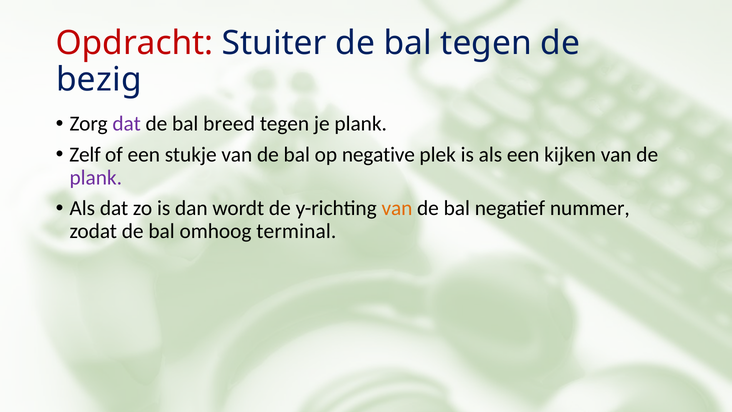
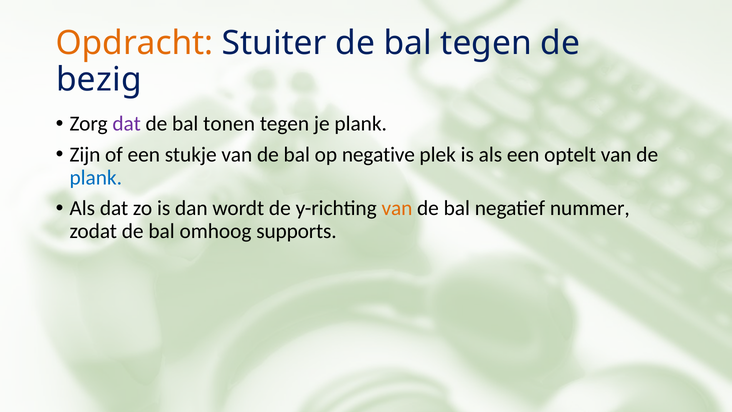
Opdracht colour: red -> orange (135, 43)
breed: breed -> tonen (229, 124)
Zelf: Zelf -> Zijn (85, 154)
kijken: kijken -> optelt (570, 154)
plank colour: purple -> blue (96, 178)
terminal: terminal -> supports (296, 231)
